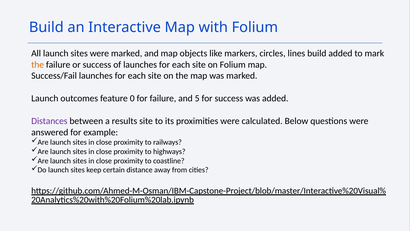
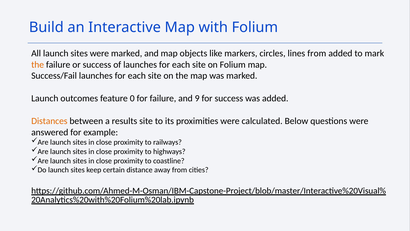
lines build: build -> from (317, 53)
5: 5 -> 9 (197, 98)
Distances colour: purple -> orange (49, 121)
